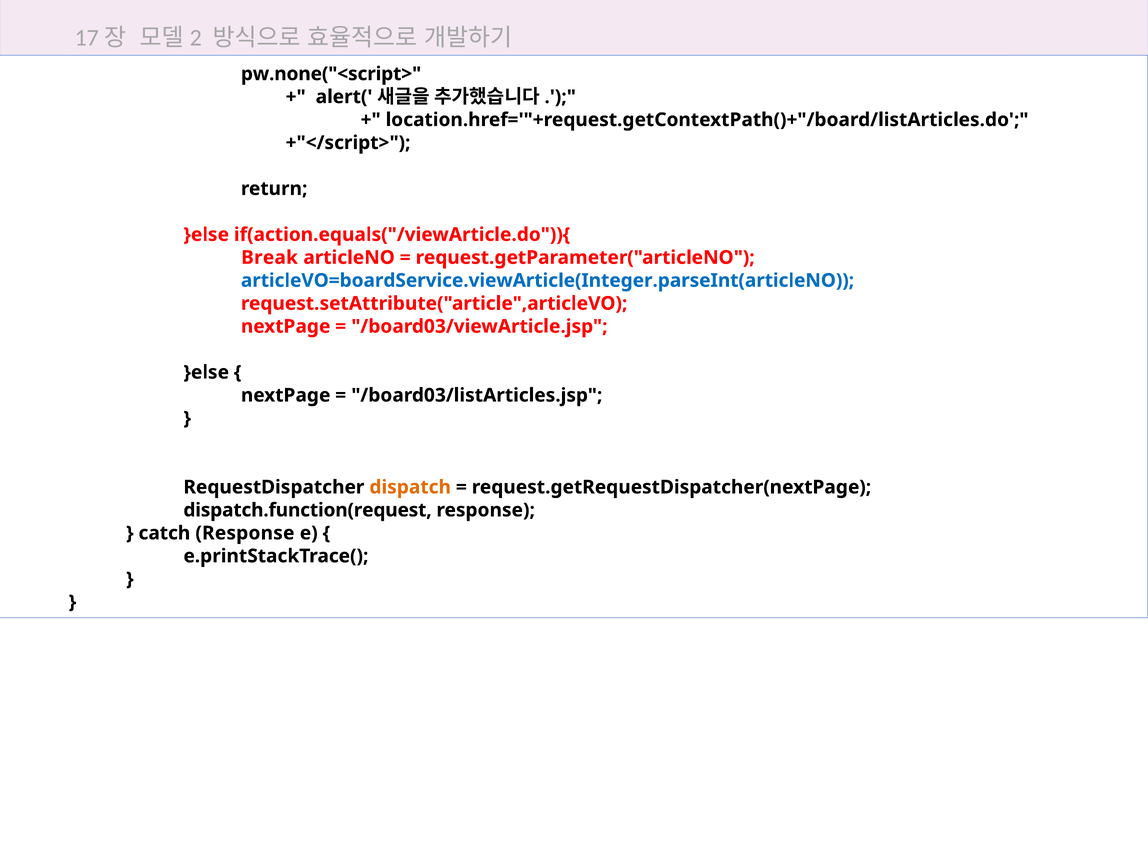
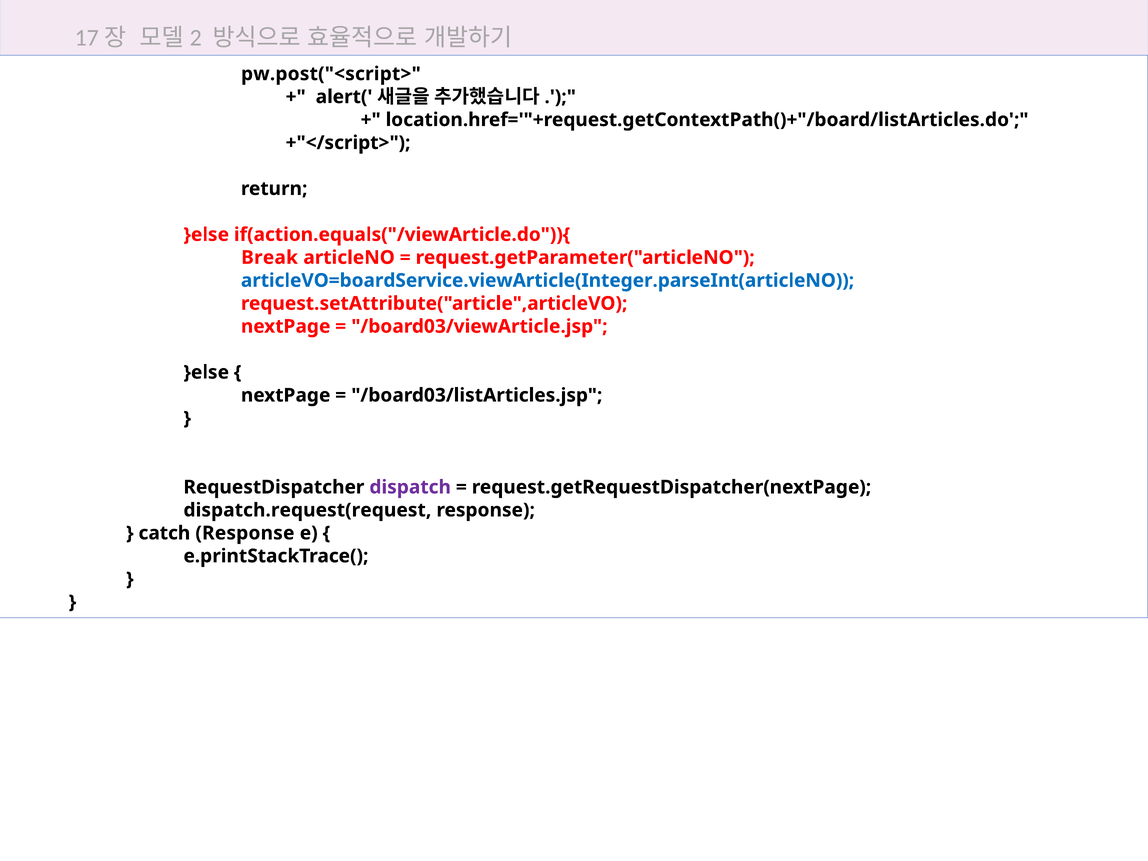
pw.none("<script>: pw.none("<script> -> pw.post("<script> (331, 74)
dispatch colour: orange -> purple (410, 487)
dispatch.function(request: dispatch.function(request -> dispatch.request(request (307, 510)
